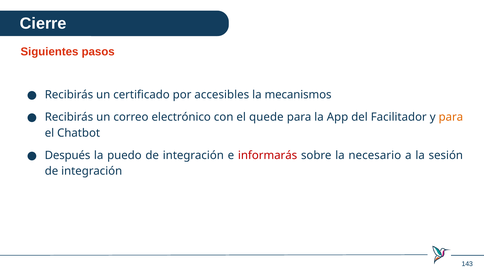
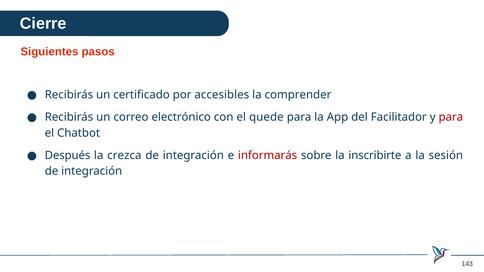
mecanismos: mecanismos -> comprender (298, 95)
para colour: orange -> red (451, 117)
puedo: puedo -> crezca (124, 156)
necesario: necesario -> inscribirte (375, 156)
